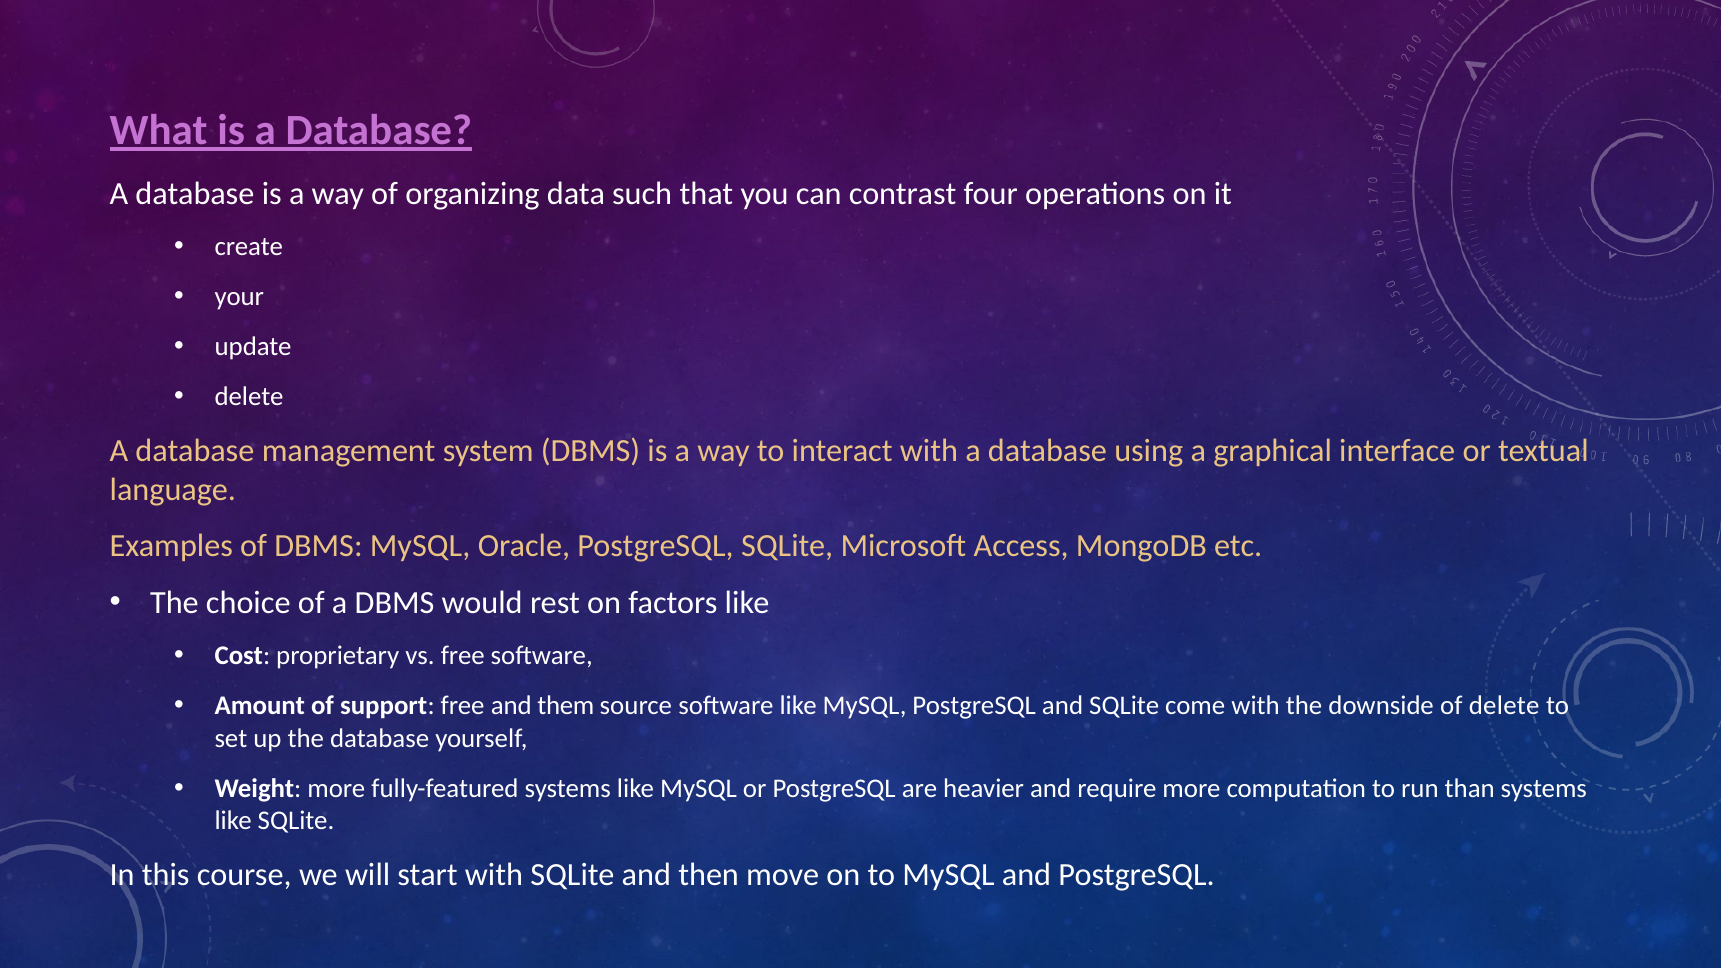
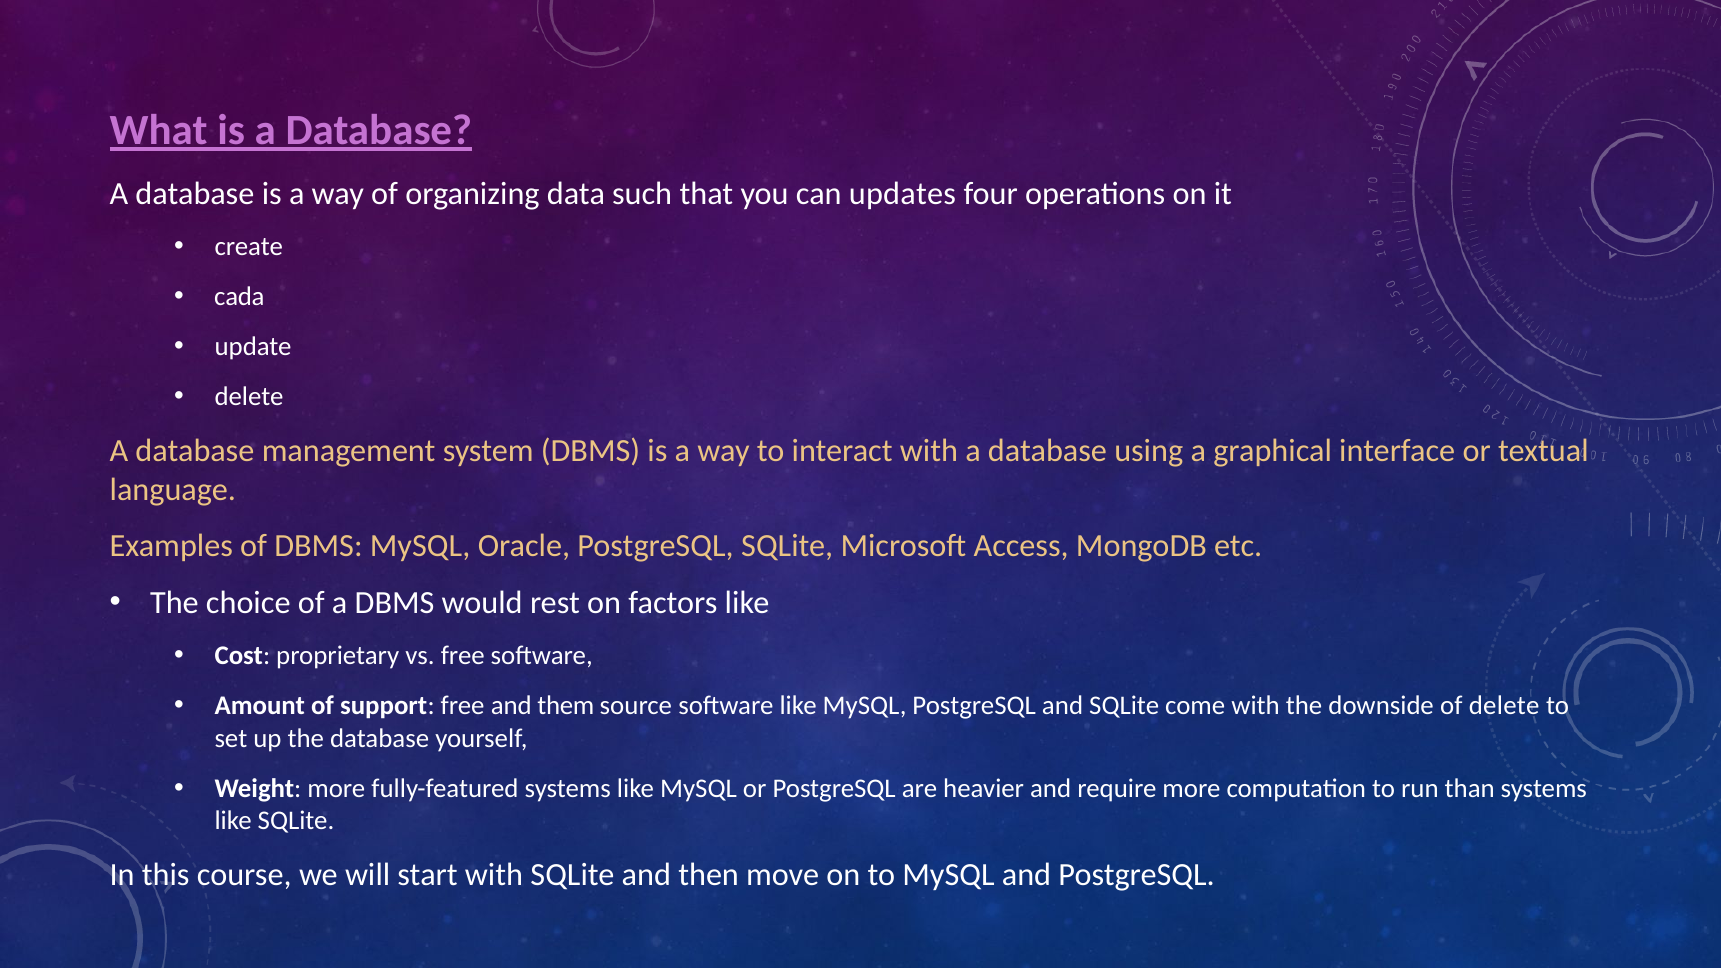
contrast: contrast -> updates (902, 193)
your: your -> cada (239, 297)
